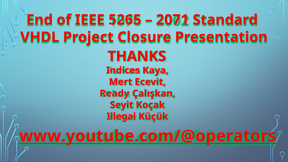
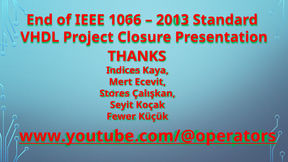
5265: 5265 -> 1066 (125, 20)
2071: 2071 -> 2013 (172, 20)
Ready: Ready -> Stores (115, 93)
Illegal: Illegal -> Fewer (121, 116)
